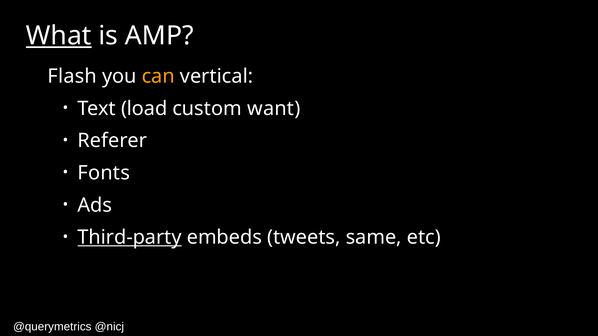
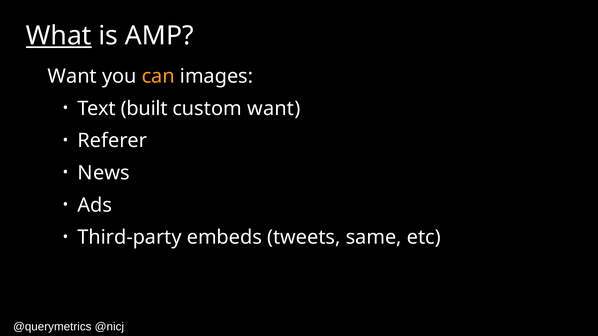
Flash: Flash -> Want (72, 76)
vertical: vertical -> images (217, 76)
load: load -> built (144, 109)
Fonts: Fonts -> News (104, 173)
Third-party underline: present -> none (130, 238)
